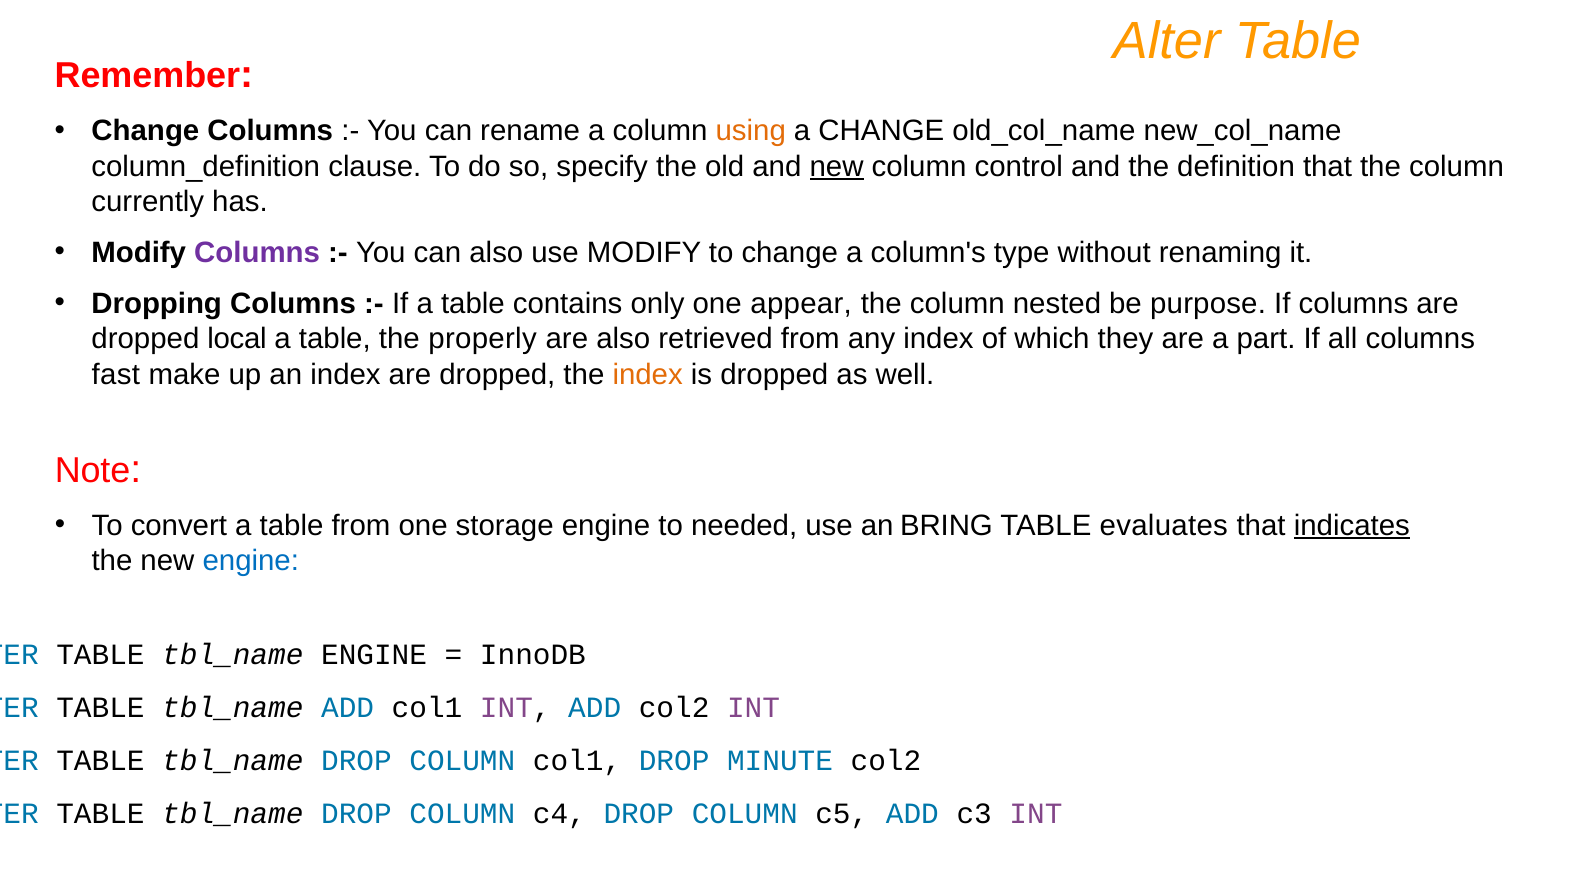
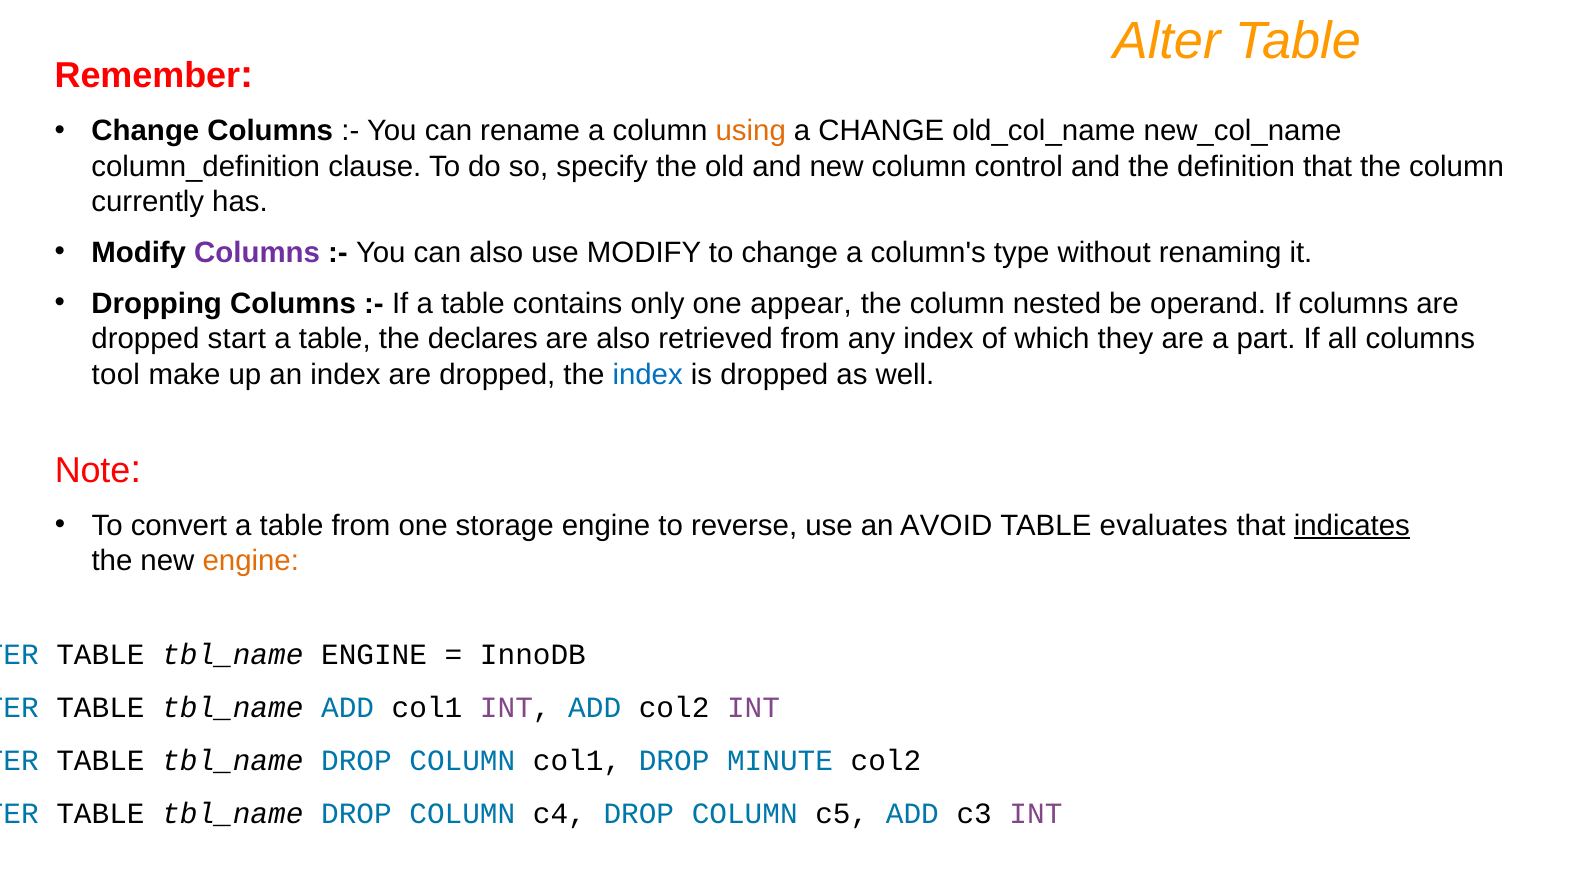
new underline: present -> none (837, 166)
purpose: purpose -> operand (1208, 304)
local: local -> start (237, 339)
properly: properly -> declares (483, 339)
fast: fast -> tool (116, 374)
index colour: orange -> blue (648, 374)
needed: needed -> reverse (744, 525)
BRING: BRING -> AVOID (946, 525)
engine colour: blue -> orange (251, 560)
